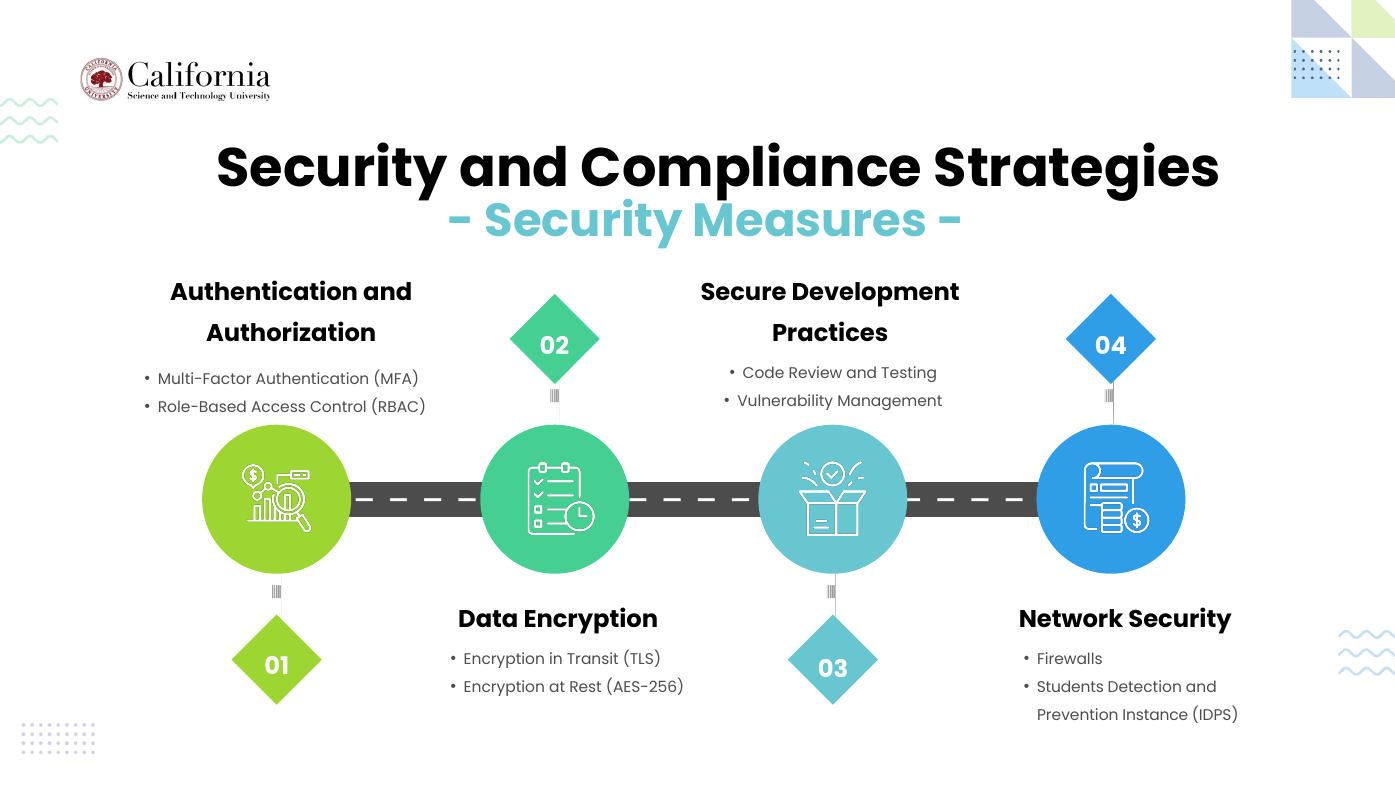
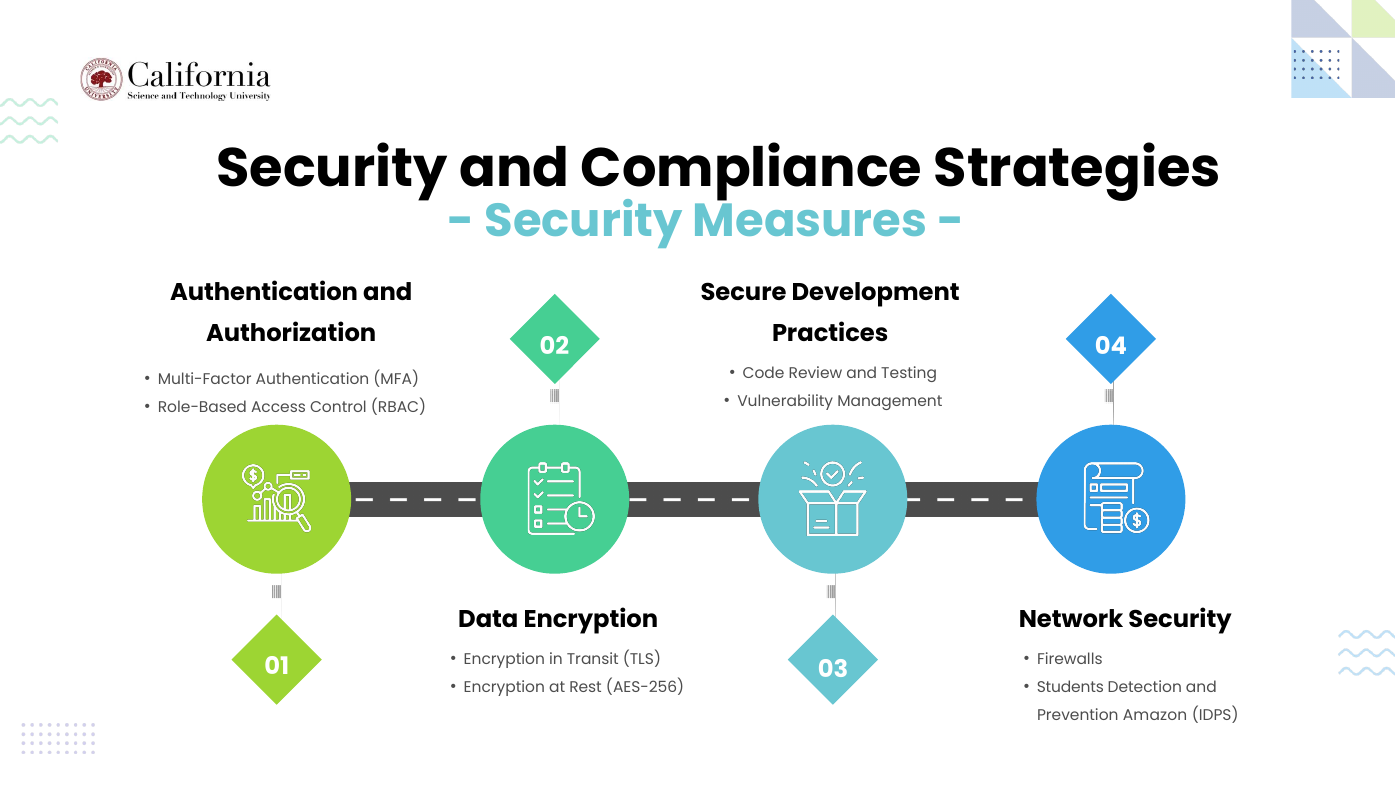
Instance: Instance -> Amazon (1155, 715)
